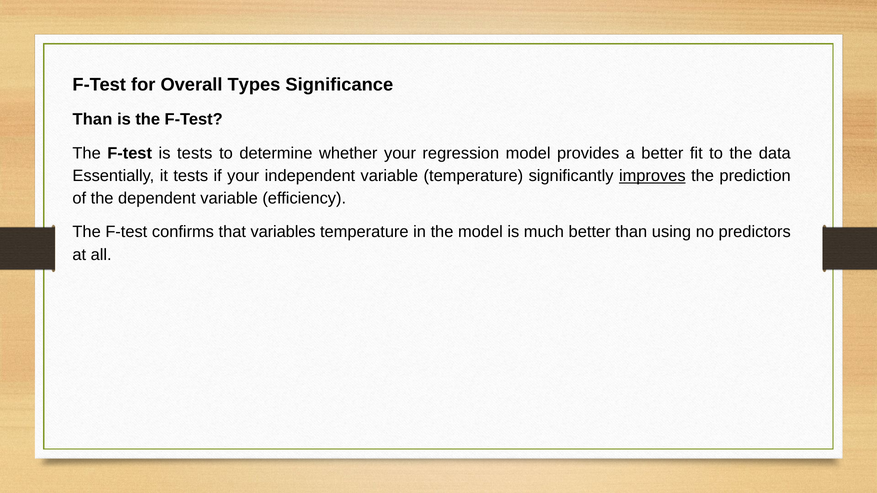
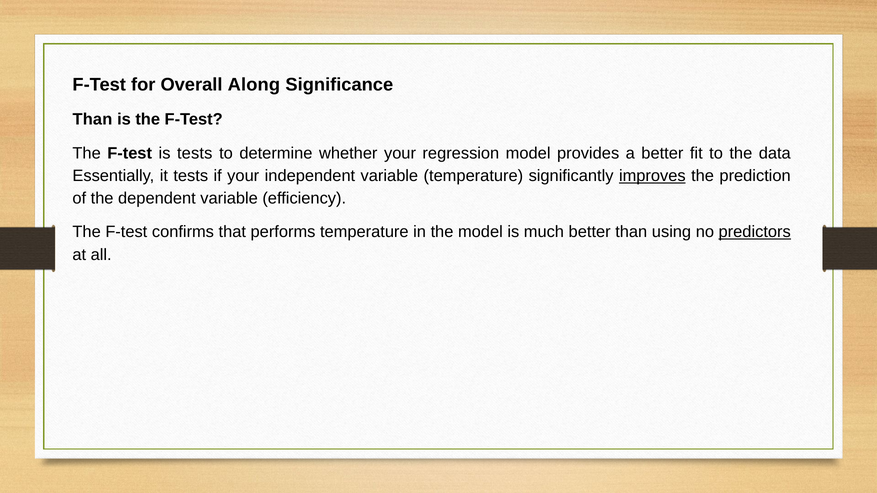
Types: Types -> Along (254, 85)
variables: variables -> performs (283, 232)
predictors underline: none -> present (755, 232)
